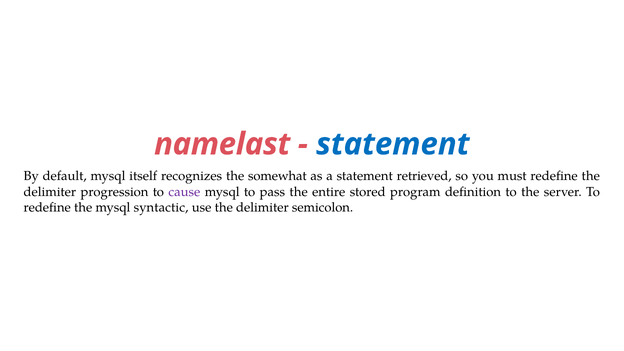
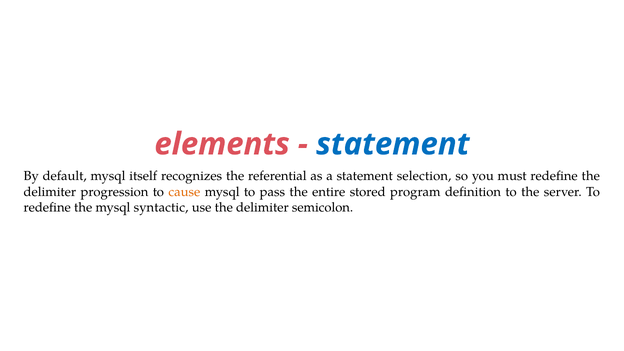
namelast: namelast -> elements (222, 144)
somewhat: somewhat -> referential (277, 176)
retrieved: retrieved -> selection (424, 176)
cause colour: purple -> orange (184, 192)
